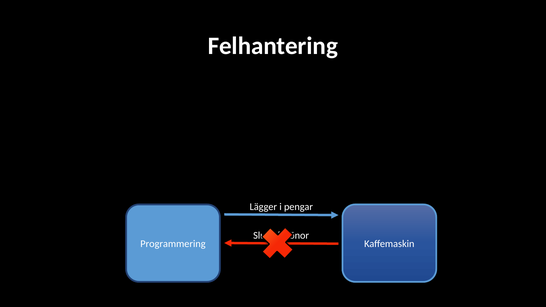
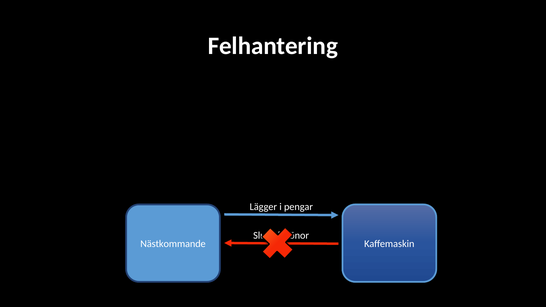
Programmering: Programmering -> Nästkommande (173, 244)
